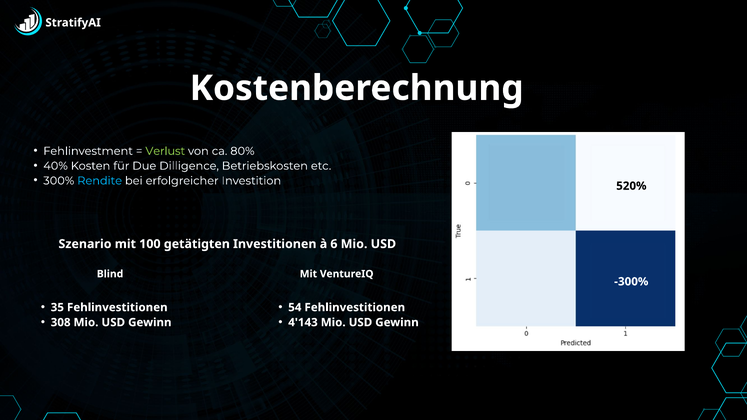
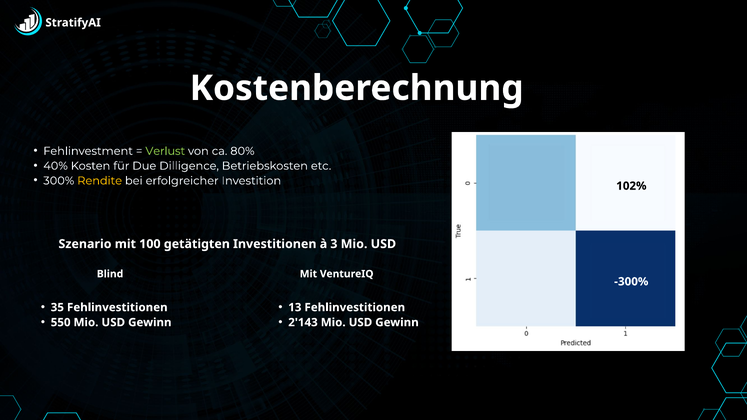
Rendite colour: light blue -> yellow (100, 181)
520%: 520% -> 102% (631, 186)
6: 6 -> 3 (334, 244)
54: 54 -> 13 (295, 308)
308: 308 -> 550 (61, 323)
4'143: 4'143 -> 2'143 (303, 323)
